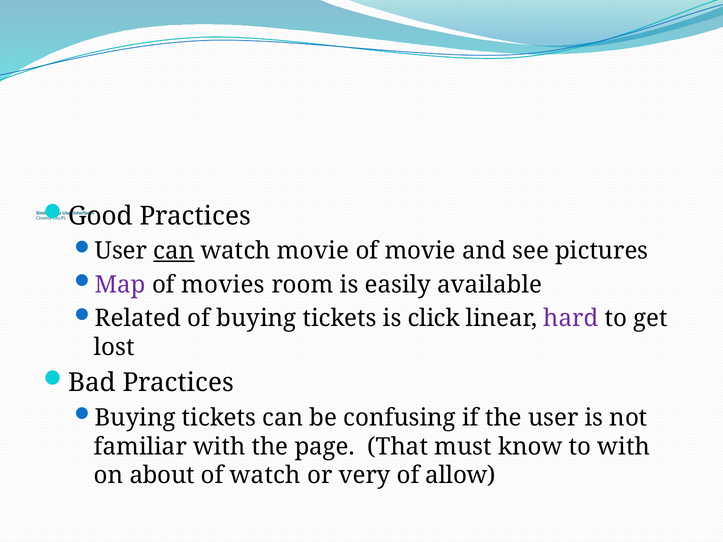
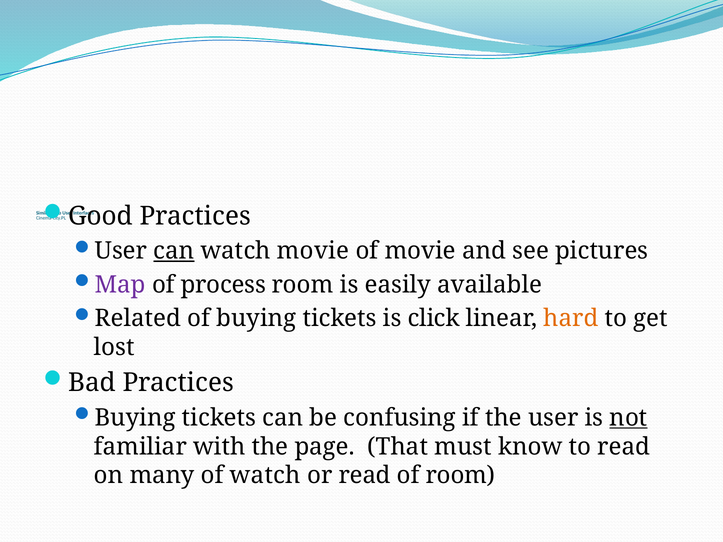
movies: movies -> process (223, 285)
hard colour: purple -> orange (571, 319)
not underline: none -> present (628, 418)
to with: with -> read (624, 447)
about: about -> many (162, 476)
or very: very -> read (365, 476)
of allow: allow -> room (461, 476)
